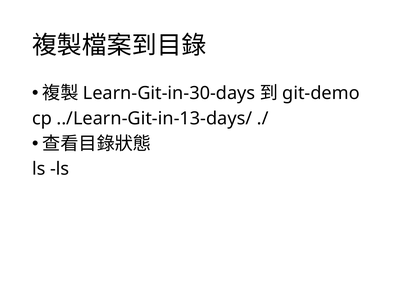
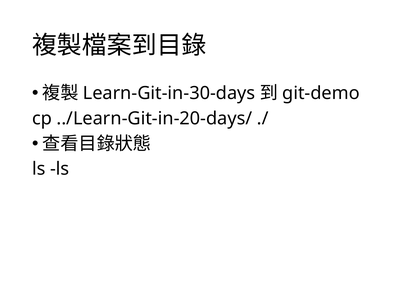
../Learn-Git-in-13-days/: ../Learn-Git-in-13-days/ -> ../Learn-Git-in-20-days/ (154, 118)
